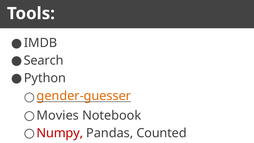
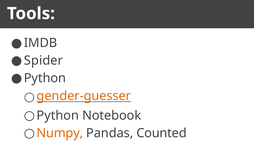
Search: Search -> Spider (43, 60)
Movies: Movies -> Python (58, 115)
Numpy colour: red -> orange (60, 133)
